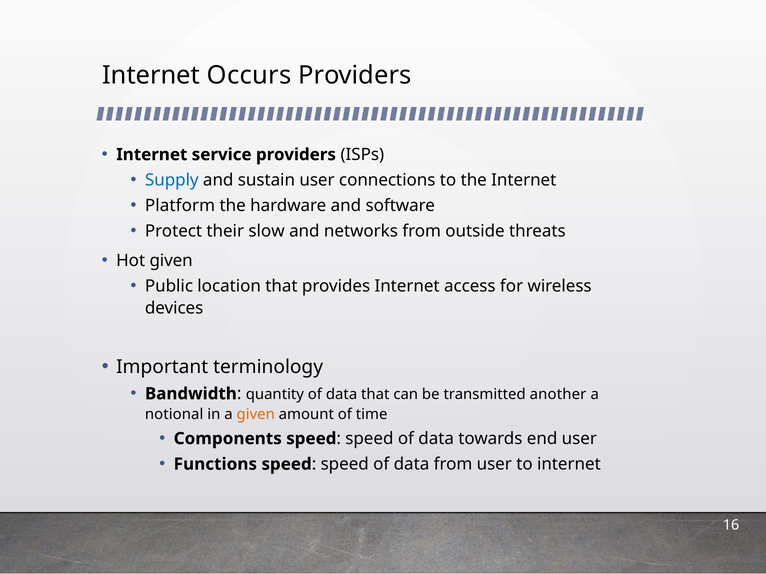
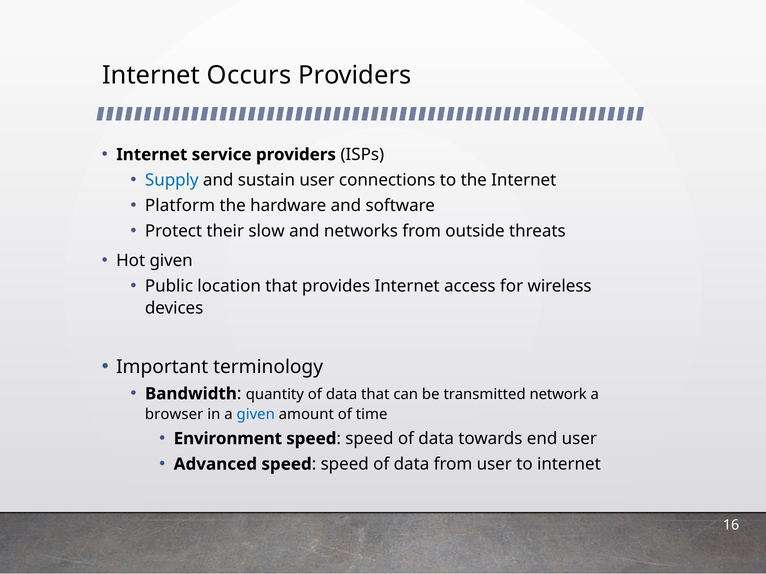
another: another -> network (558, 395)
notional: notional -> browser (174, 414)
given colour: orange -> blue (256, 414)
Components: Components -> Environment (228, 439)
Functions: Functions -> Advanced (215, 465)
